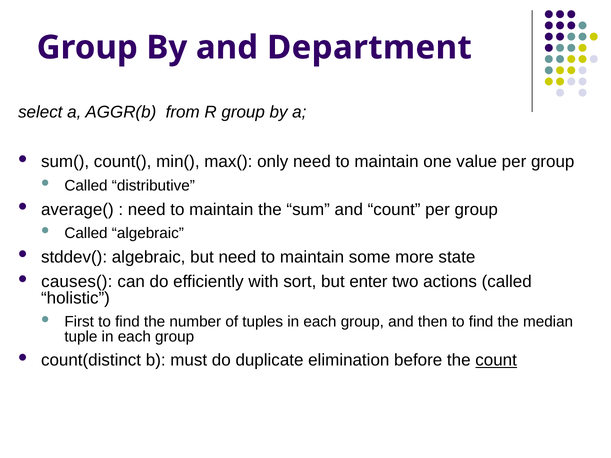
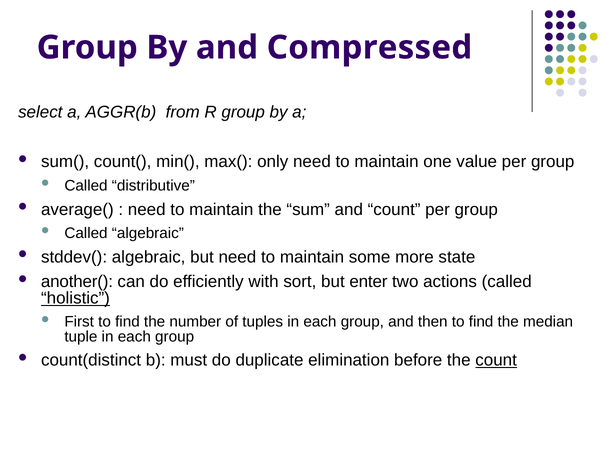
Department: Department -> Compressed (369, 48)
causes(: causes( -> another( (77, 282)
holistic underline: none -> present (75, 298)
